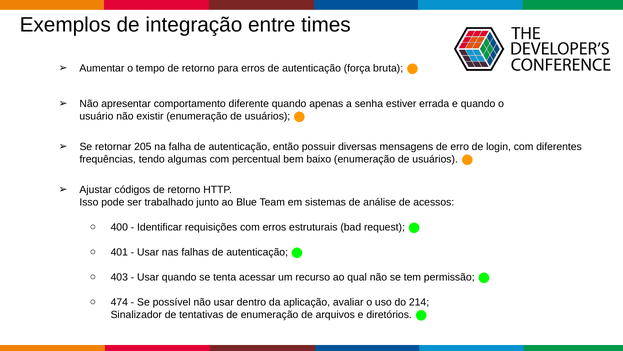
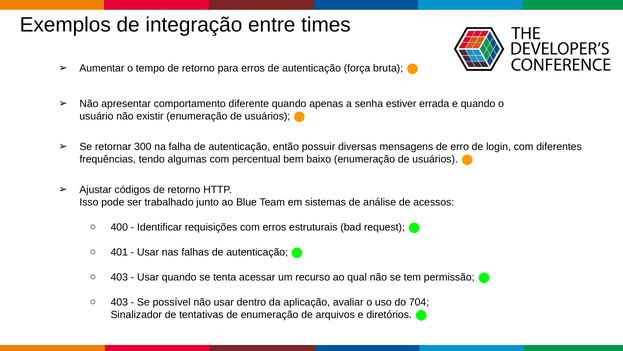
205: 205 -> 300 (143, 147)
474: 474 -> 403 (119, 302)
214: 214 -> 704 (419, 302)
